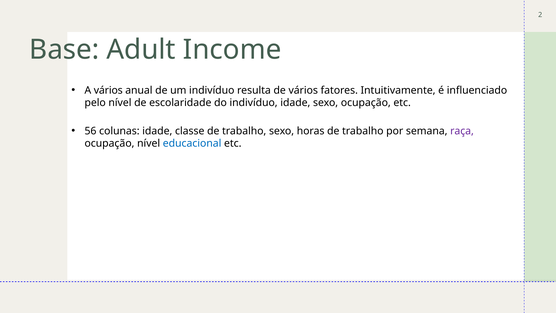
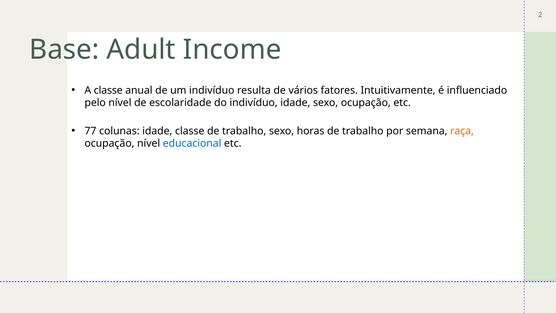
A vários: vários -> classe (108, 90)
56: 56 -> 77 (90, 131)
raça colour: purple -> orange (462, 131)
